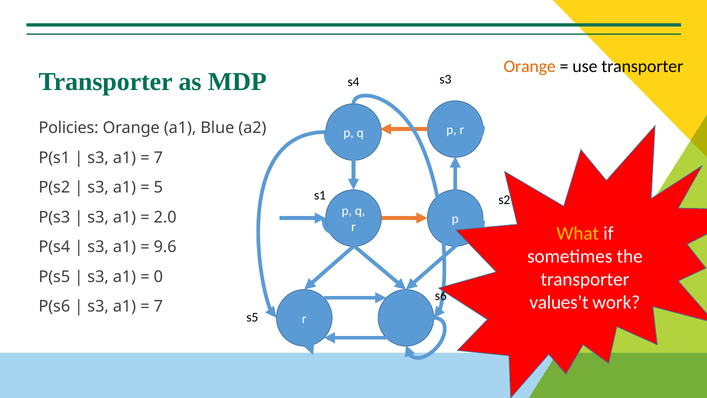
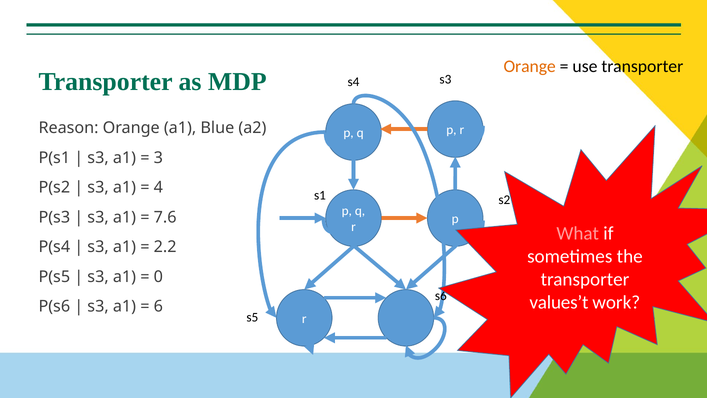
Policies: Policies -> Reason (69, 128)
7: 7 -> 3 (158, 158)
5: 5 -> 4 (158, 187)
2.0: 2.0 -> 7.6 (165, 217)
What colour: yellow -> pink (578, 233)
9.6: 9.6 -> 2.2 (165, 247)
7: 7 -> 6 (158, 306)
